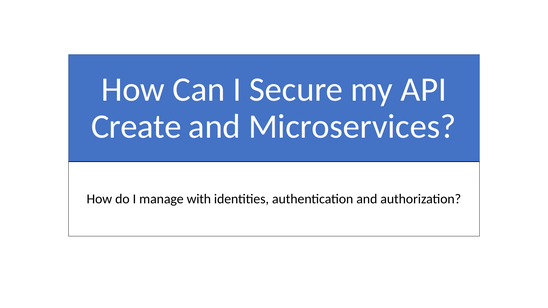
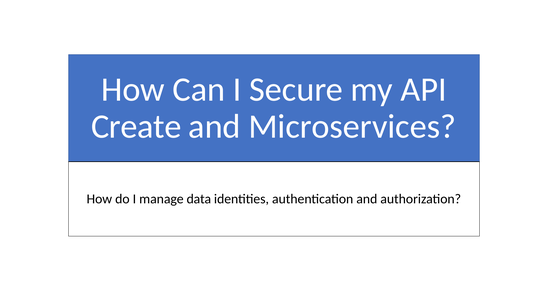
with: with -> data (199, 199)
